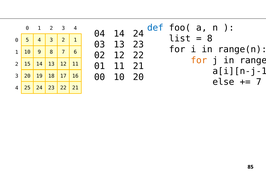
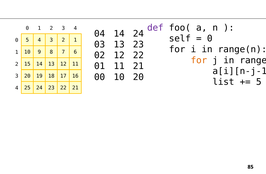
def colour: blue -> purple (155, 28)
list: list -> self (180, 39)
8: 8 -> 0 (210, 39)
else: else -> list (223, 82)
7: 7 -> 5 (259, 82)
